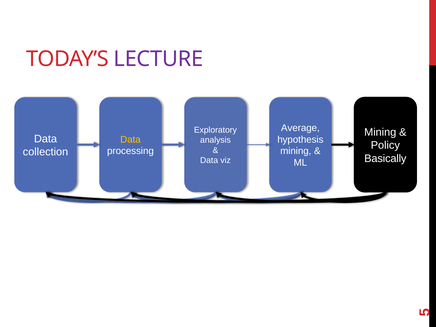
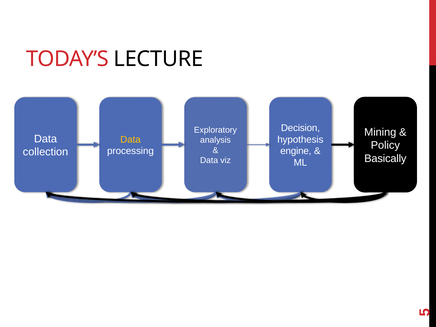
LECTURE colour: purple -> black (158, 59)
Average: Average -> Decision (300, 128)
mining: mining -> engine (296, 151)
